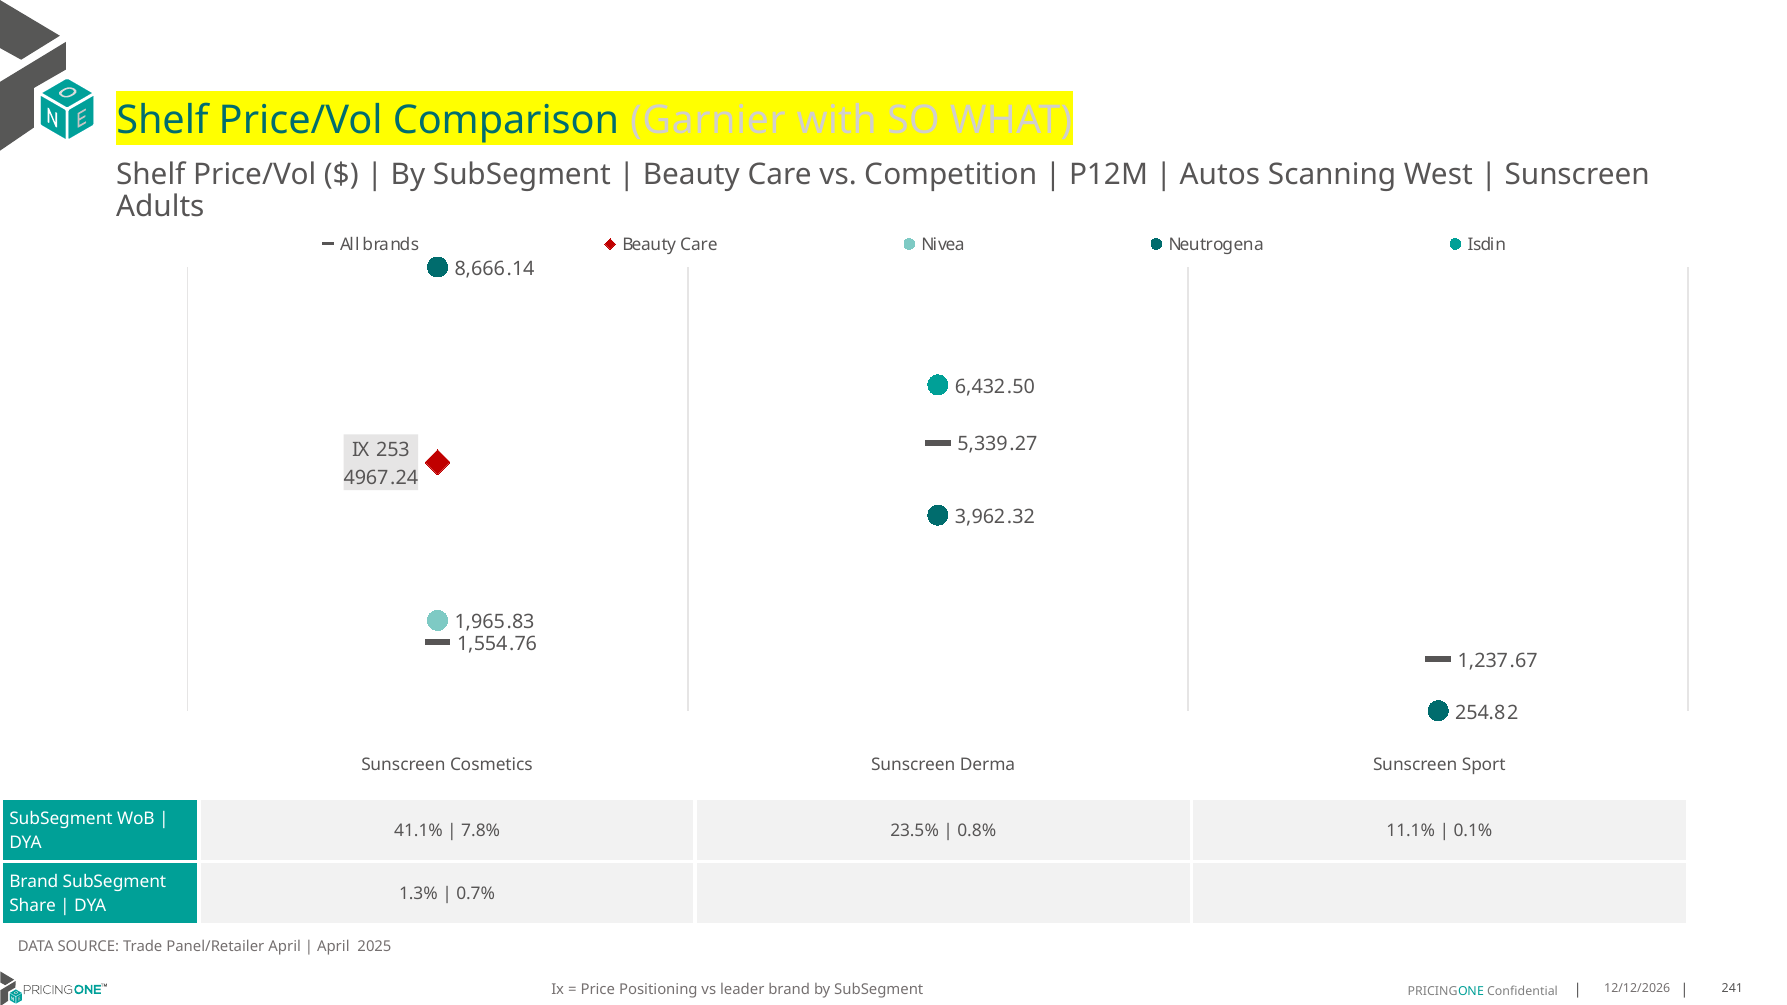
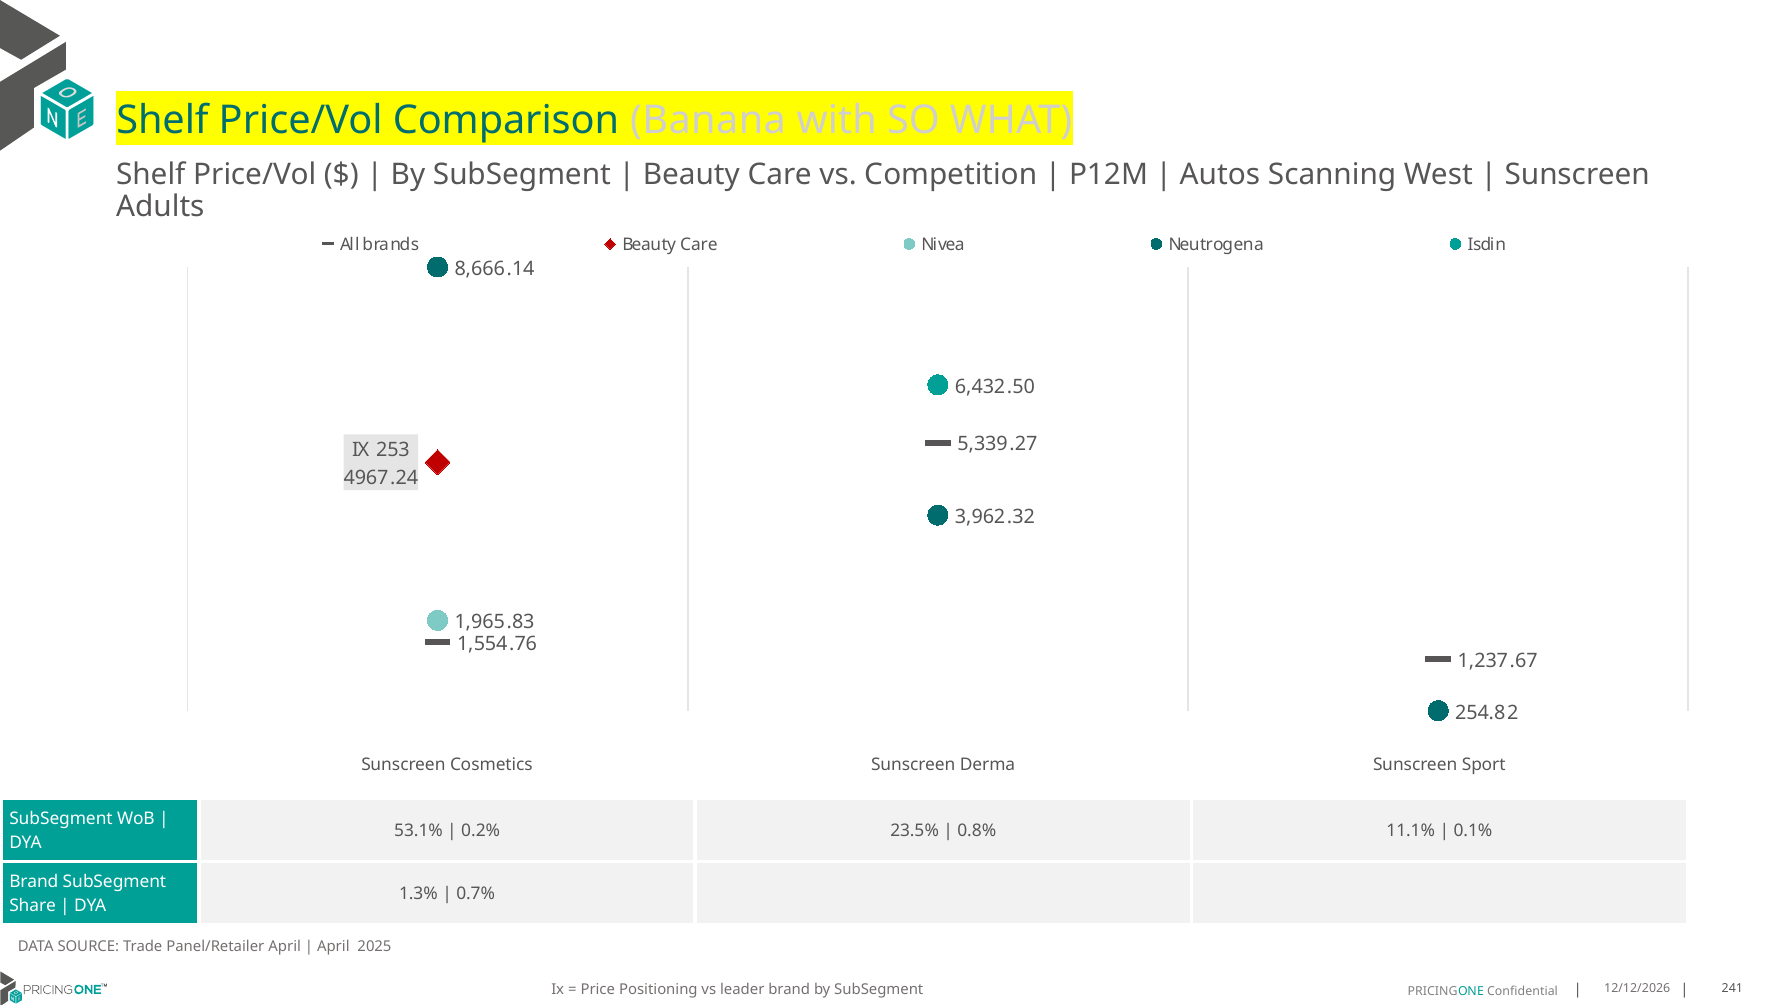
Garnier: Garnier -> Banana (708, 120)
41.1%: 41.1% -> 53.1% (419, 831)
7.8%: 7.8% -> 0.2% (481, 831)
